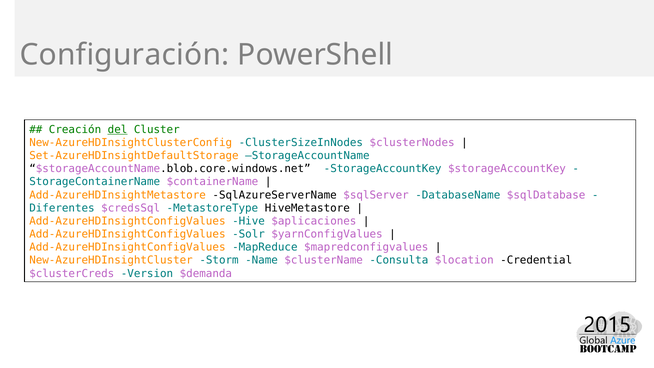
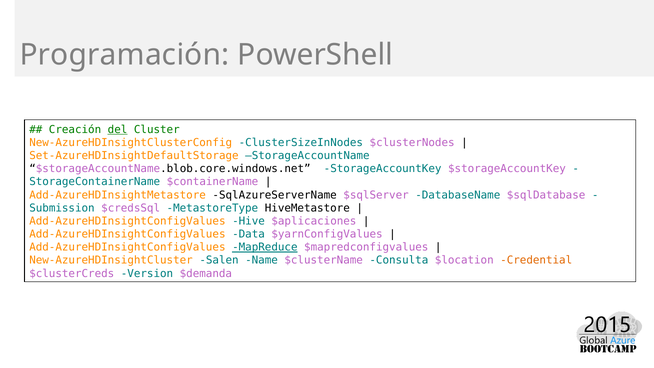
Configuración: Configuración -> Programación (125, 55)
Diferentes: Diferentes -> Submission (62, 208)
Solr: Solr -> Data (249, 234)
MapReduce underline: none -> present (265, 247)
Storm: Storm -> Salen (219, 260)
Credential colour: black -> orange (536, 260)
